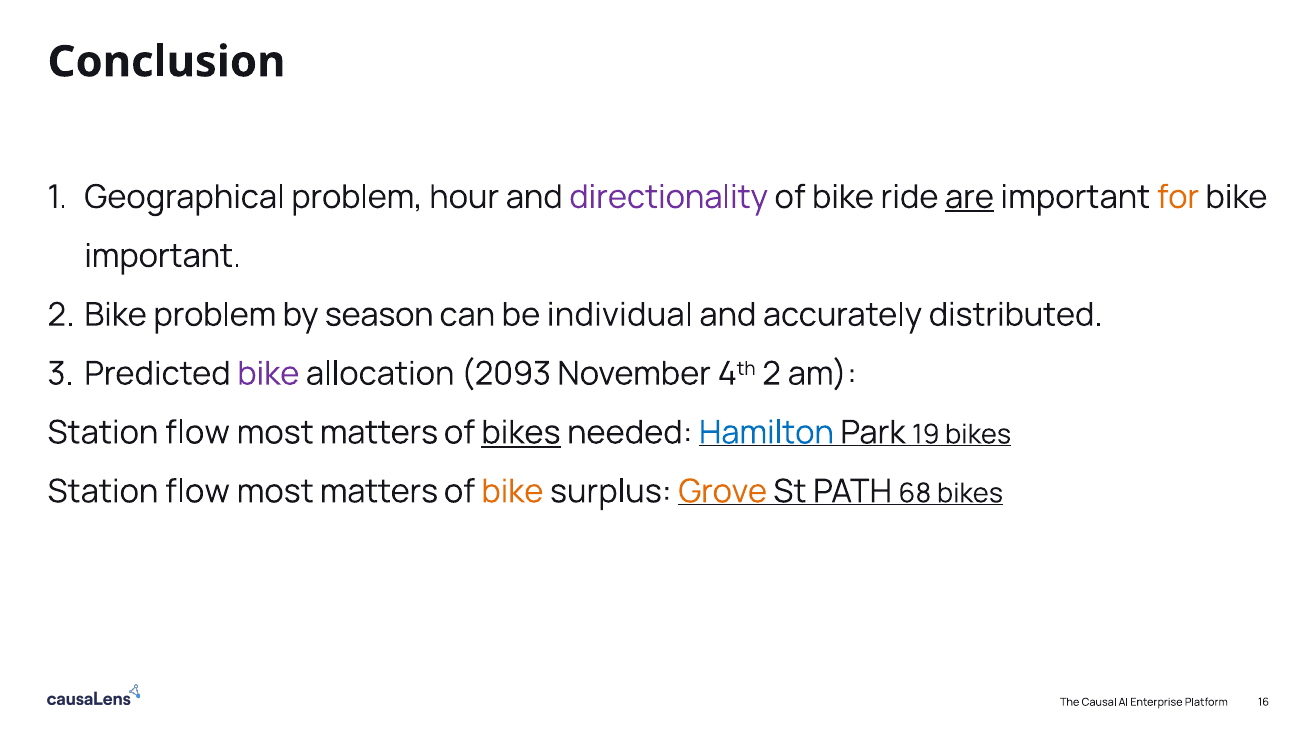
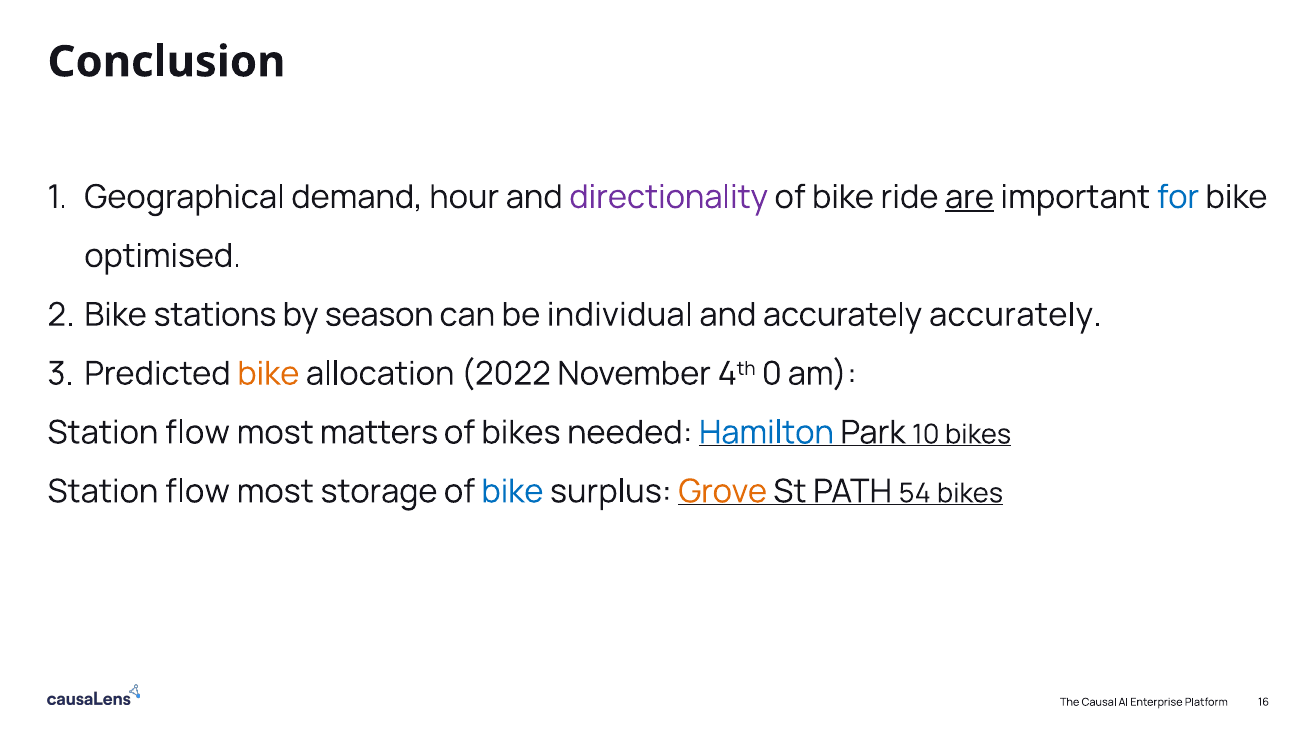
Geographical problem: problem -> demand (357, 197)
for colour: orange -> blue (1178, 197)
important: important -> optimised (163, 256)
Bike problem: problem -> stations (215, 315)
accurately distributed: distributed -> accurately (1015, 315)
bike colour: purple -> orange (268, 374)
2093: 2093 -> 2022 (506, 374)
4th 2: 2 -> 0 (772, 374)
bikes underline: present -> none (521, 433)
19: 19 -> 10 (926, 435)
matters: matters -> storage (379, 492)
bike colour: orange -> blue (512, 492)
68: 68 -> 54 (915, 493)
